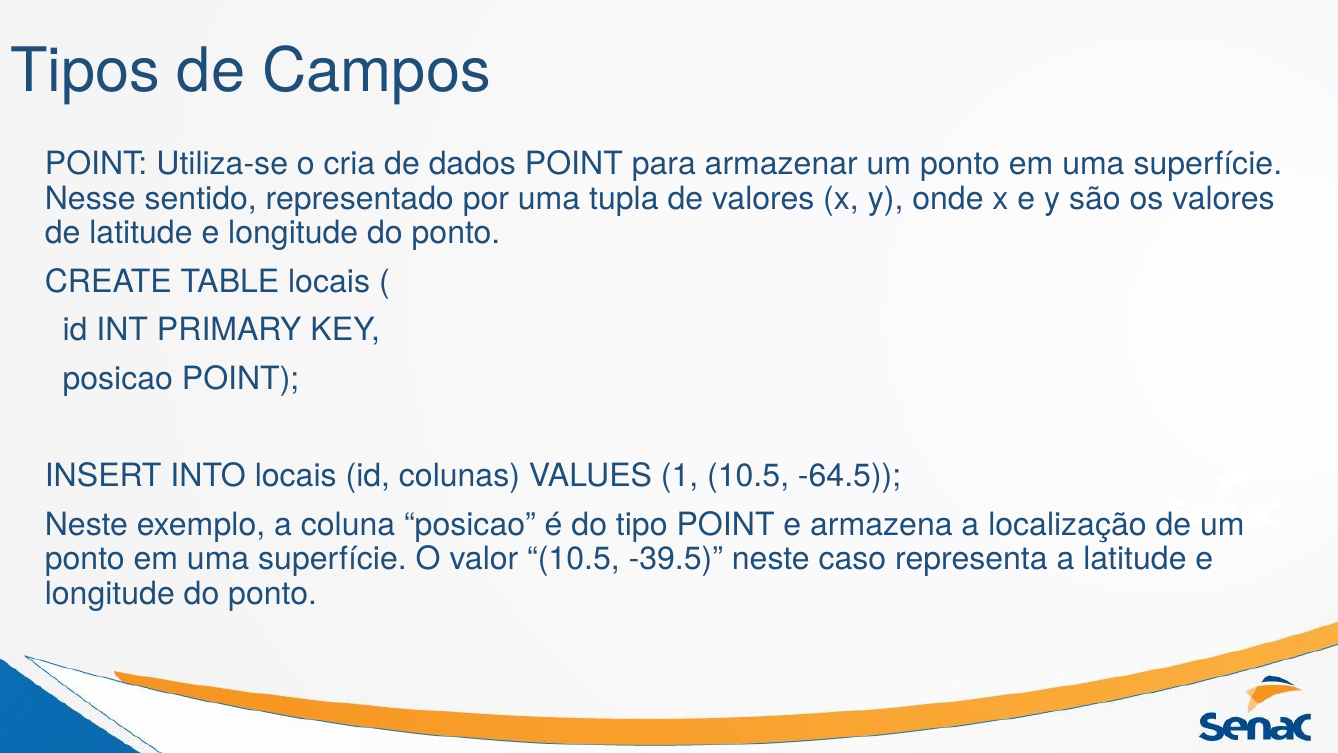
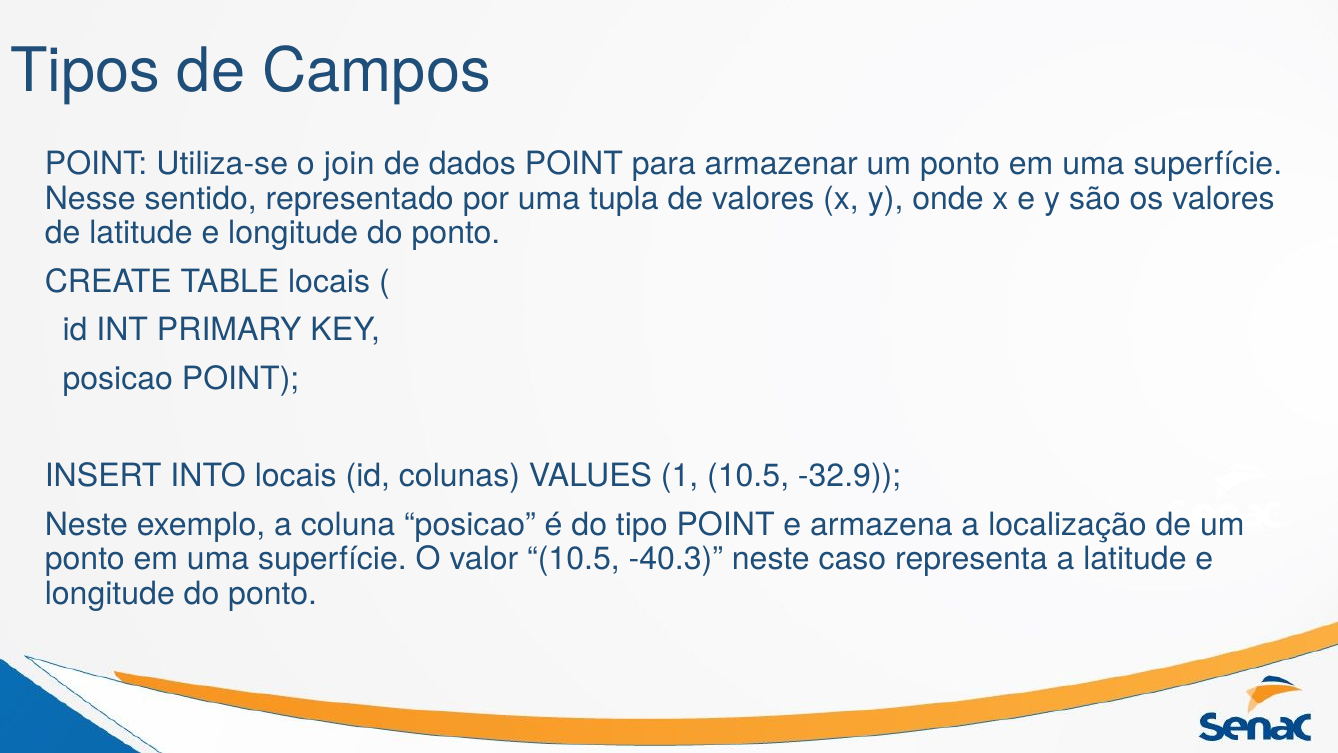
cria: cria -> join (349, 164)
-64.5: -64.5 -> -32.9 (850, 476)
-39.5: -39.5 -> -40.3 (676, 559)
